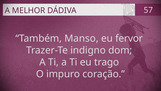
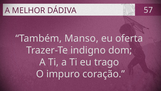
fervor: fervor -> oferta (129, 38)
